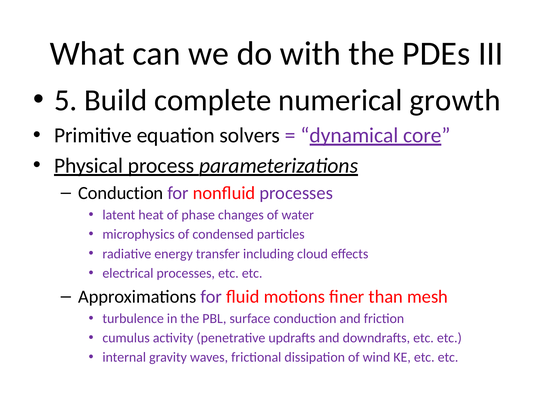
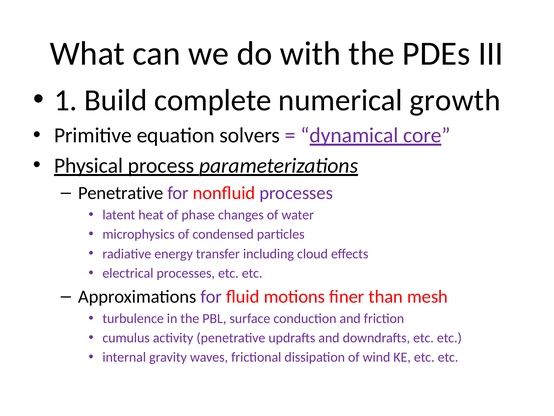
5: 5 -> 1 (66, 100)
Conduction: Conduction -> Penetrative (121, 193)
